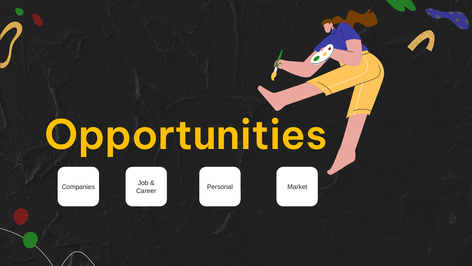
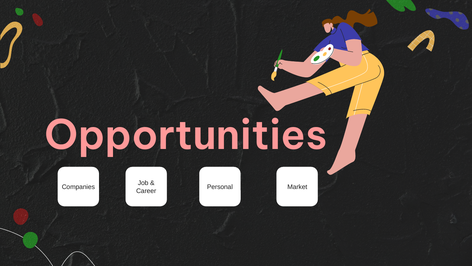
Opportunities colour: yellow -> pink (186, 136)
